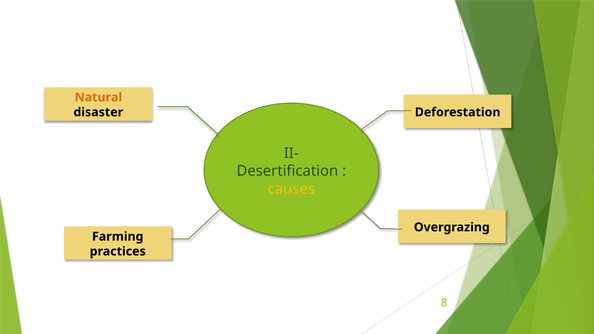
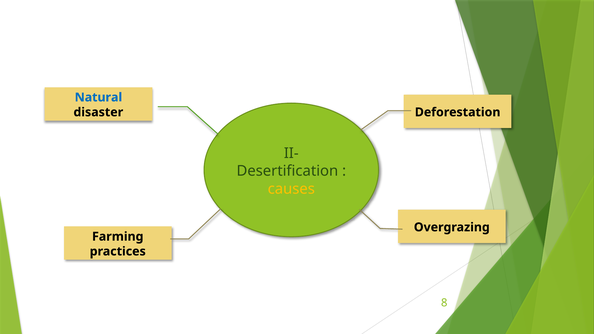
Natural colour: orange -> blue (98, 97)
